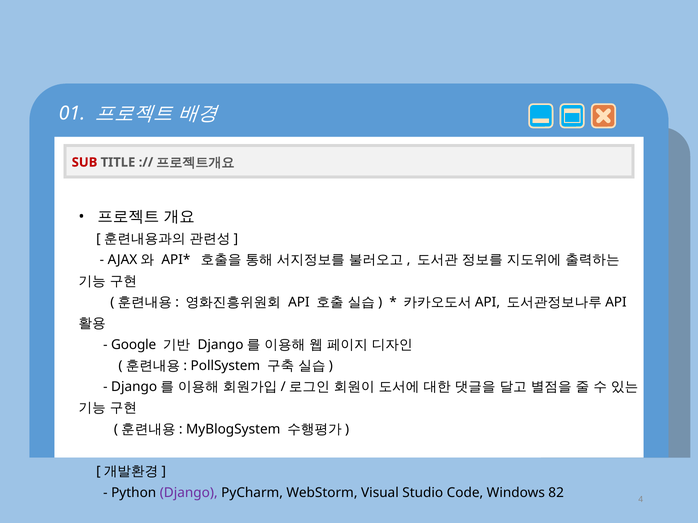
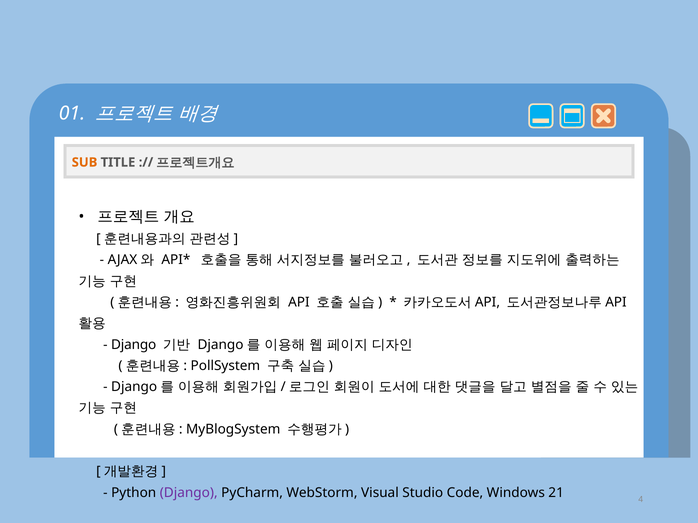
SUB colour: red -> orange (85, 162)
Google: Google -> Django (134, 345)
82: 82 -> 21 (556, 493)
